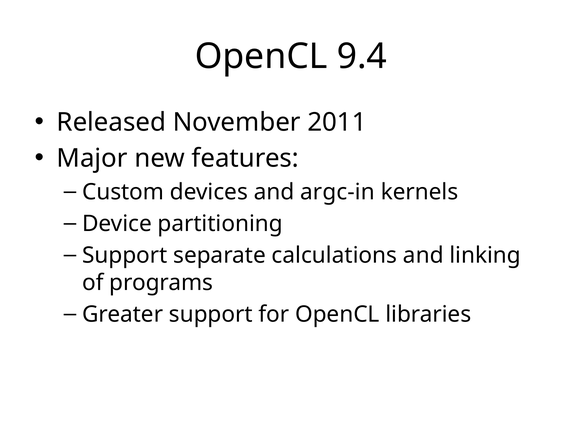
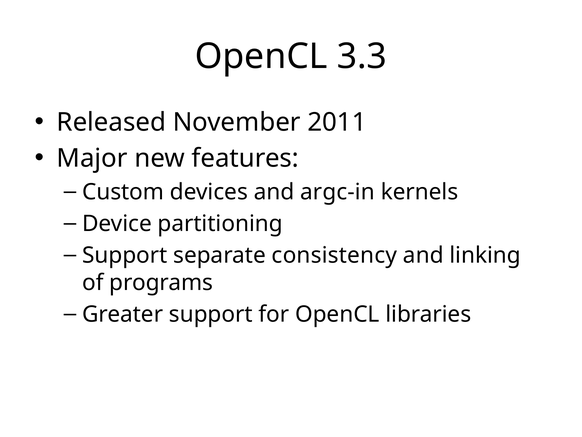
9.4: 9.4 -> 3.3 (362, 56)
calculations: calculations -> consistency (334, 255)
